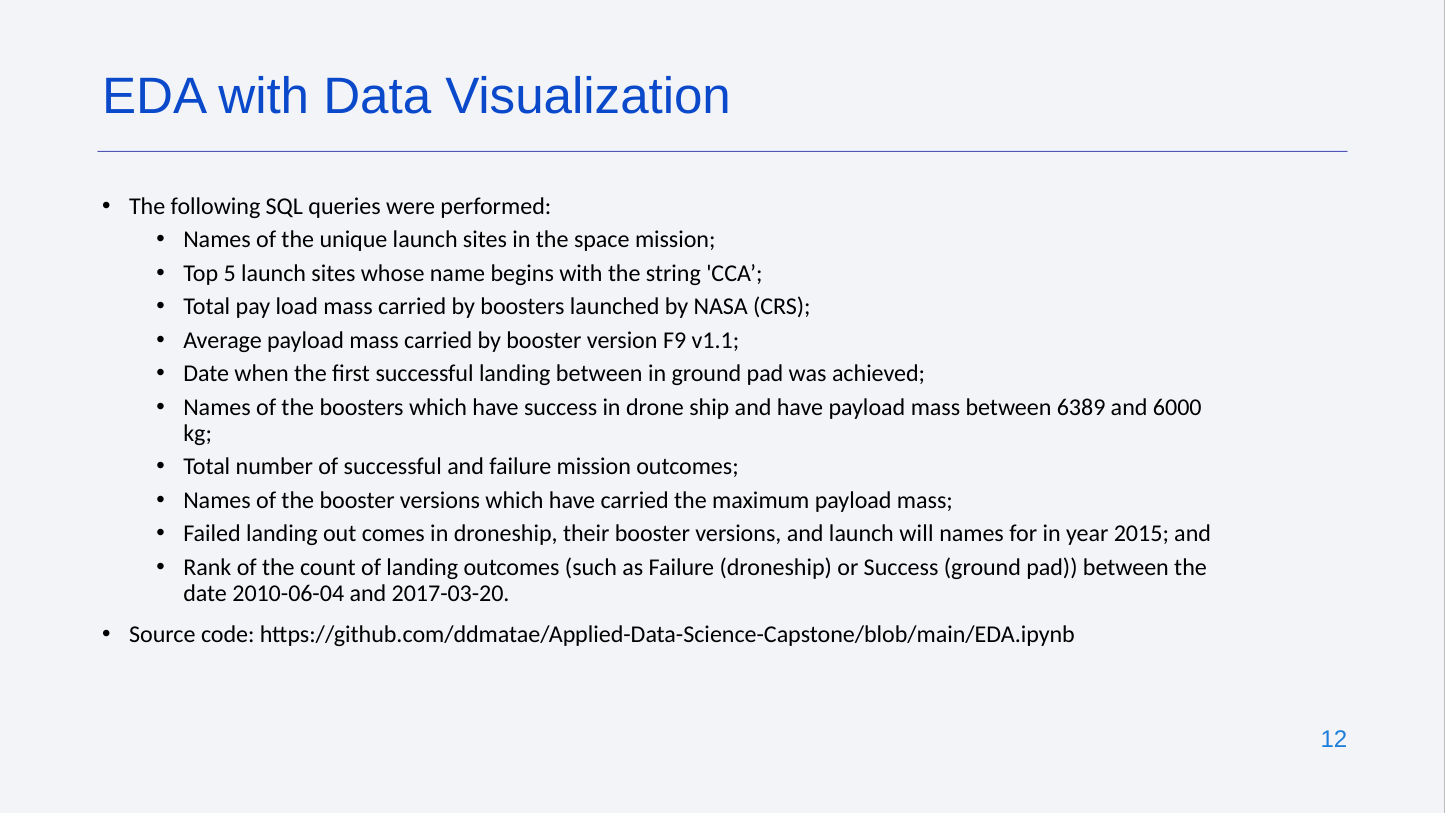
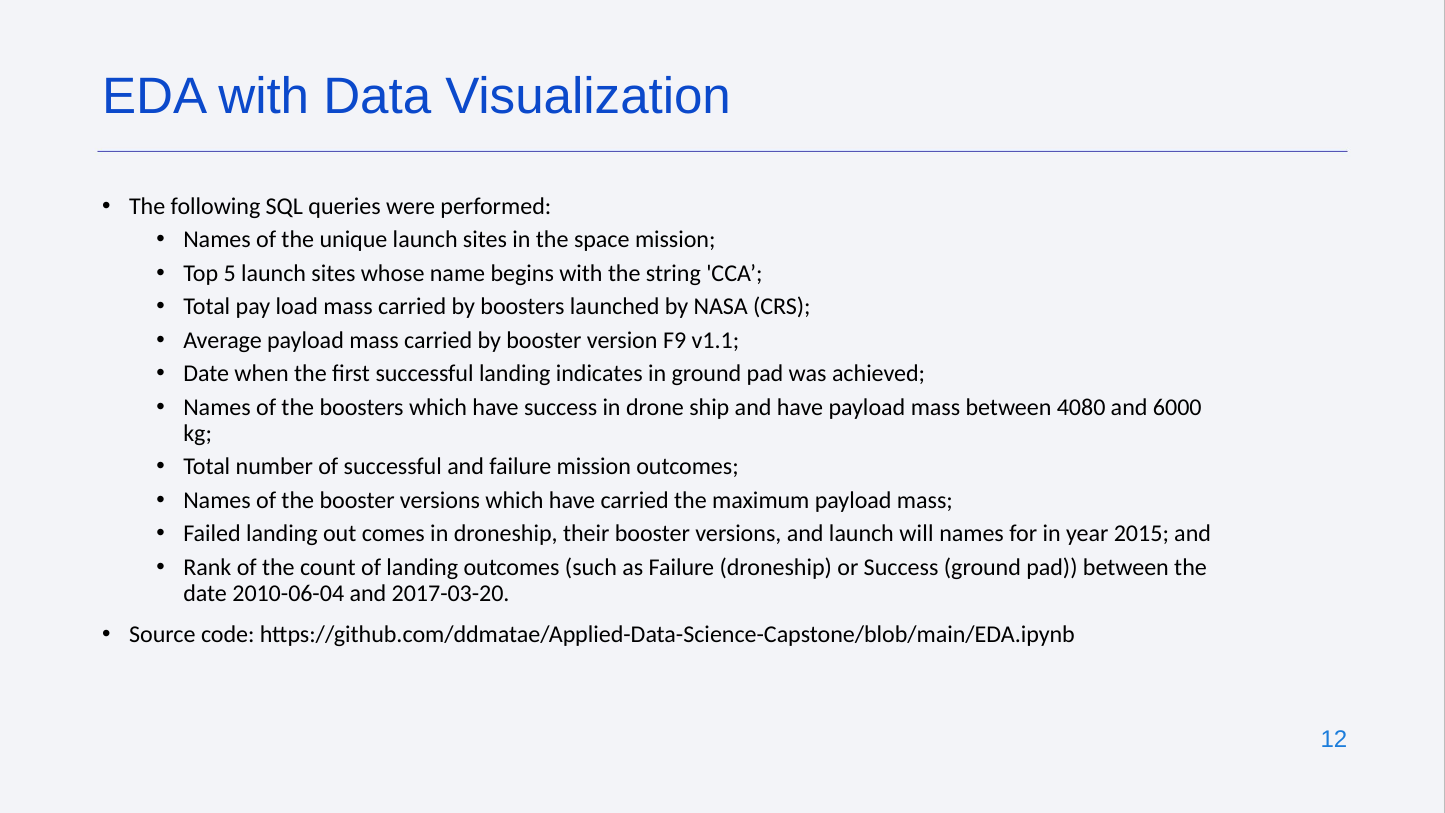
landing between: between -> indicates (599, 374)
6389: 6389 -> 4080 (1081, 407)
